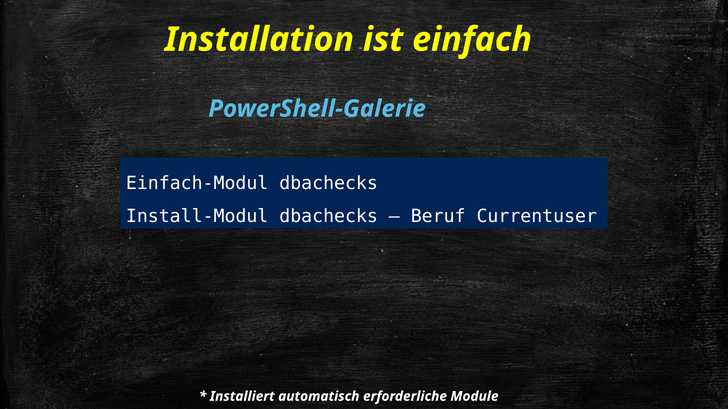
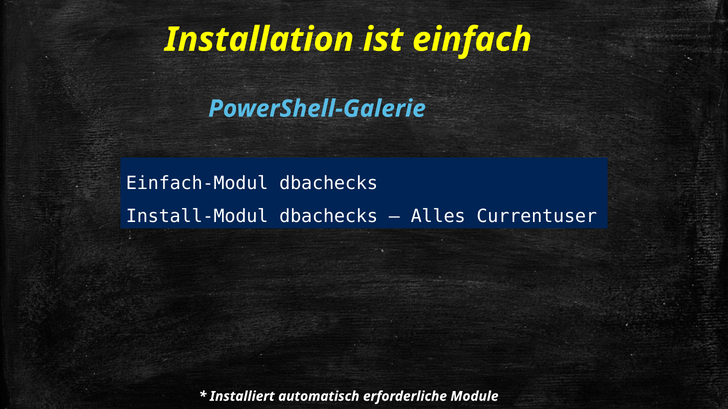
Beruf: Beruf -> Alles (438, 216)
